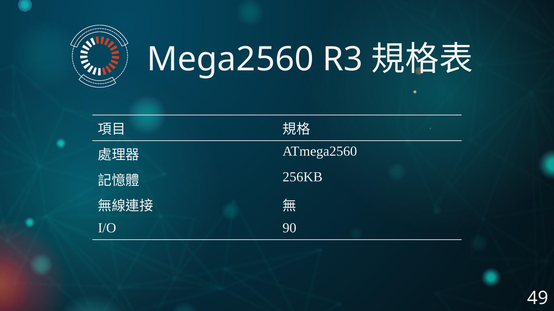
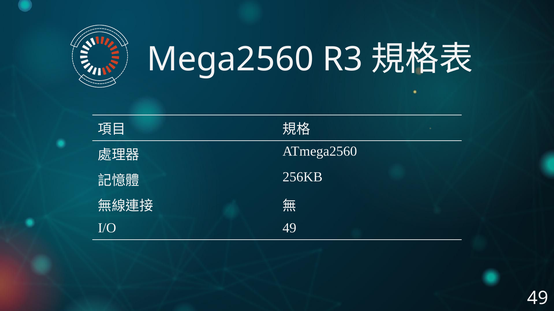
I/O 90: 90 -> 49 (289, 228)
